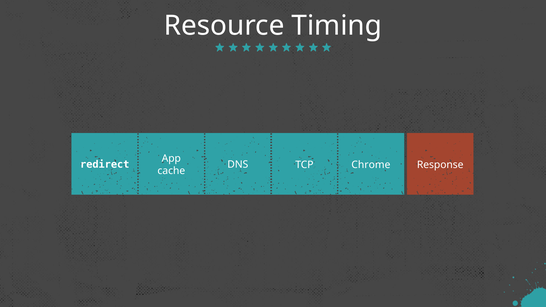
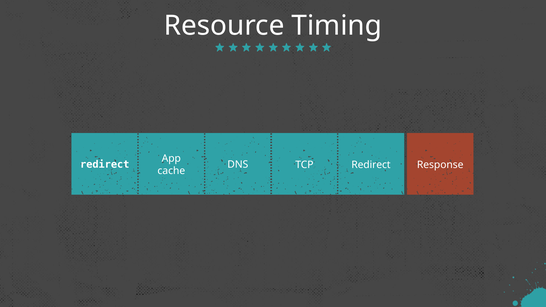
TCP Chrome: Chrome -> Redirect (371, 165)
